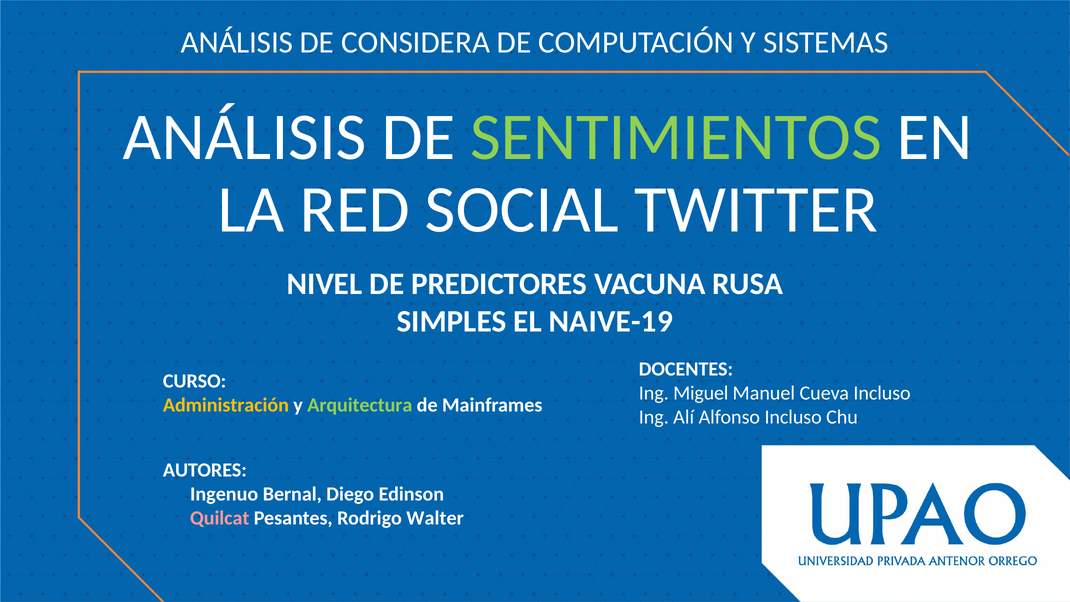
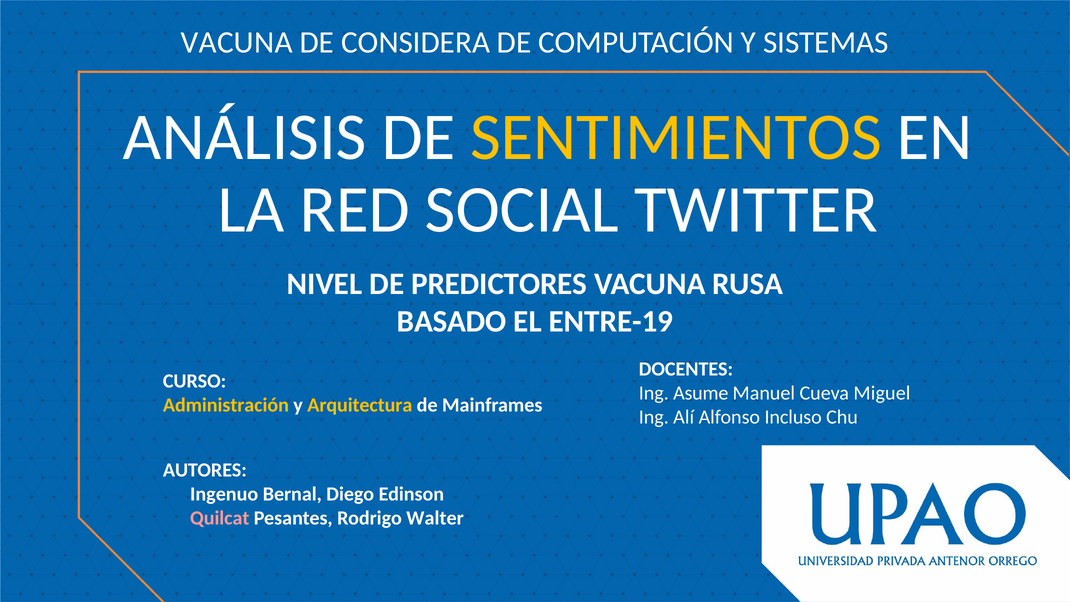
ANÁLISIS: ANÁLISIS -> VACUNA (237, 42)
SENTIMIENTOS colour: light green -> yellow (676, 137)
SIMPLES: SIMPLES -> BASADO (452, 321)
NAIVE-19: NAIVE-19 -> ENTRE-19 (611, 321)
Miguel: Miguel -> Asume (701, 393)
Cueva Incluso: Incluso -> Miguel (882, 393)
Arquitectura colour: light green -> yellow (360, 405)
